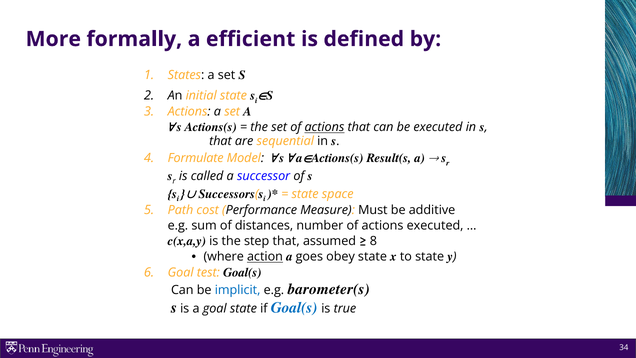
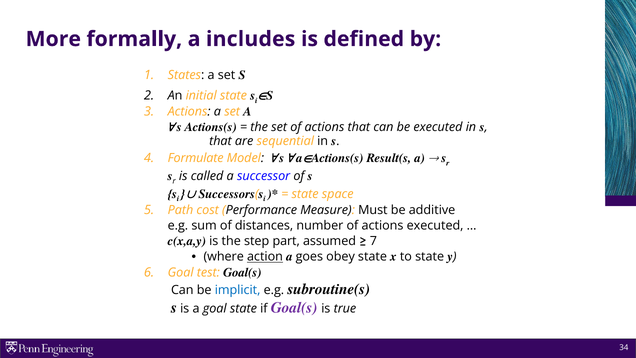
efficient: efficient -> includes (251, 39)
actions underline: present -> none (324, 127)
step that: that -> part (286, 241)
8: 8 -> 7 (373, 241)
barometer(s: barometer(s -> subroutine(s (329, 289)
Goal(s colour: blue -> purple (294, 308)
